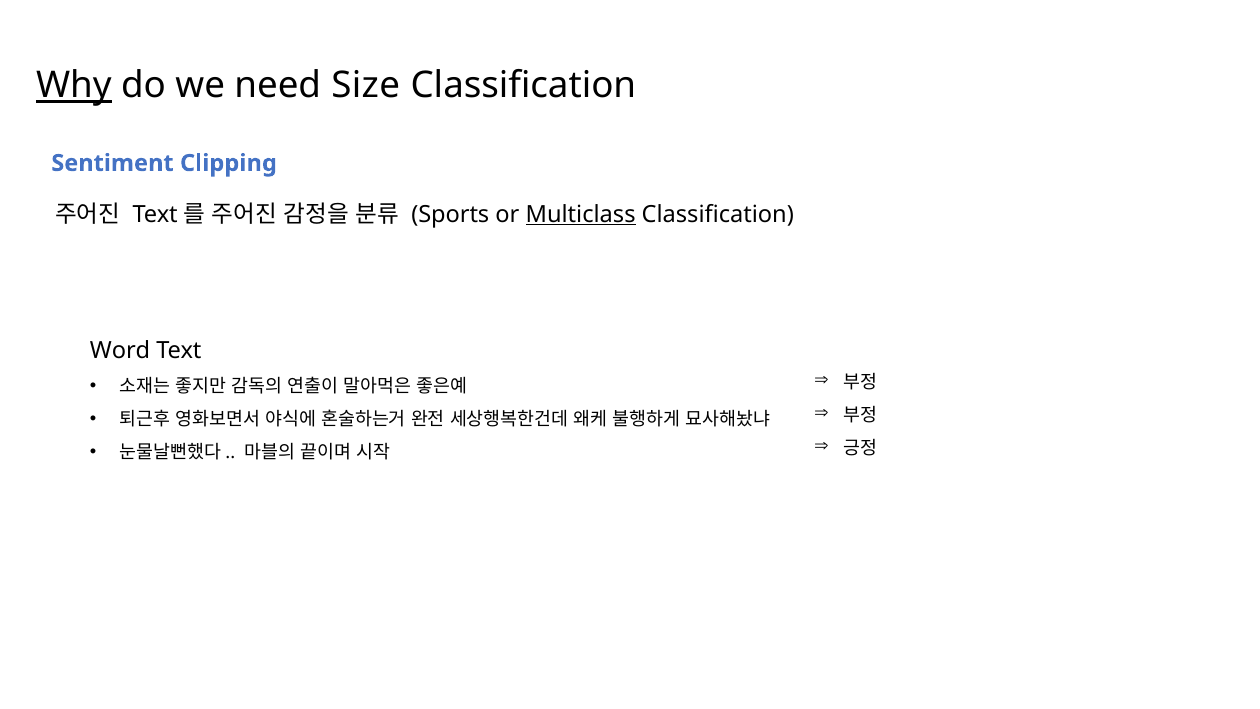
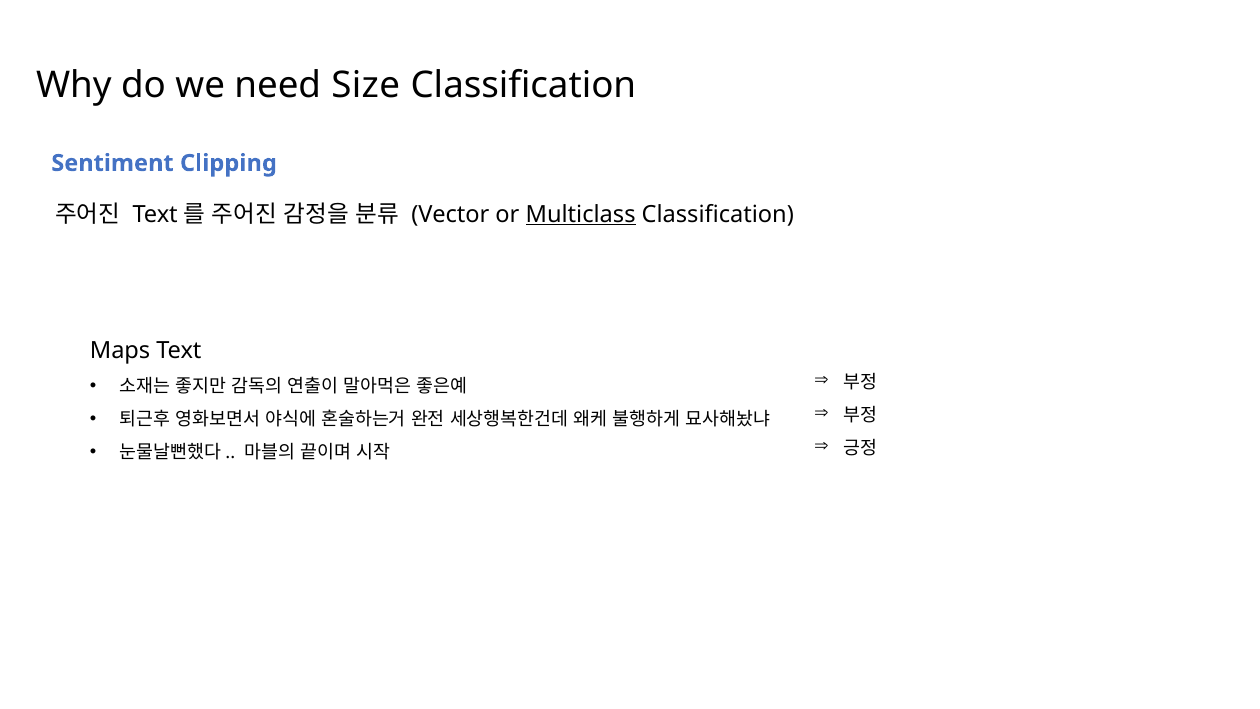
Why underline: present -> none (74, 86)
Sports: Sports -> Vector (450, 214)
Word: Word -> Maps (120, 350)
